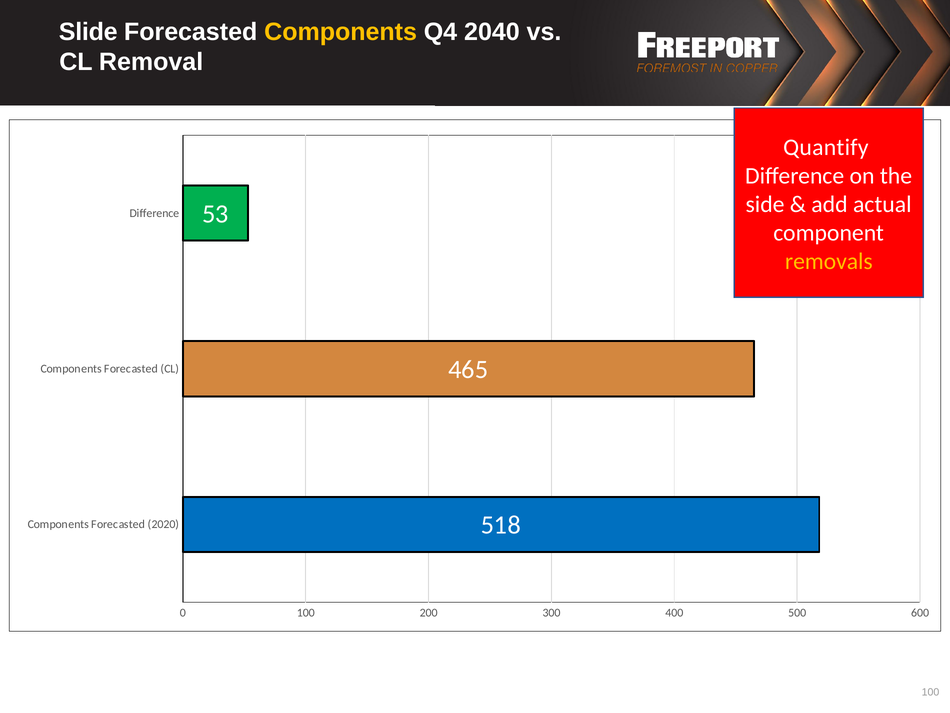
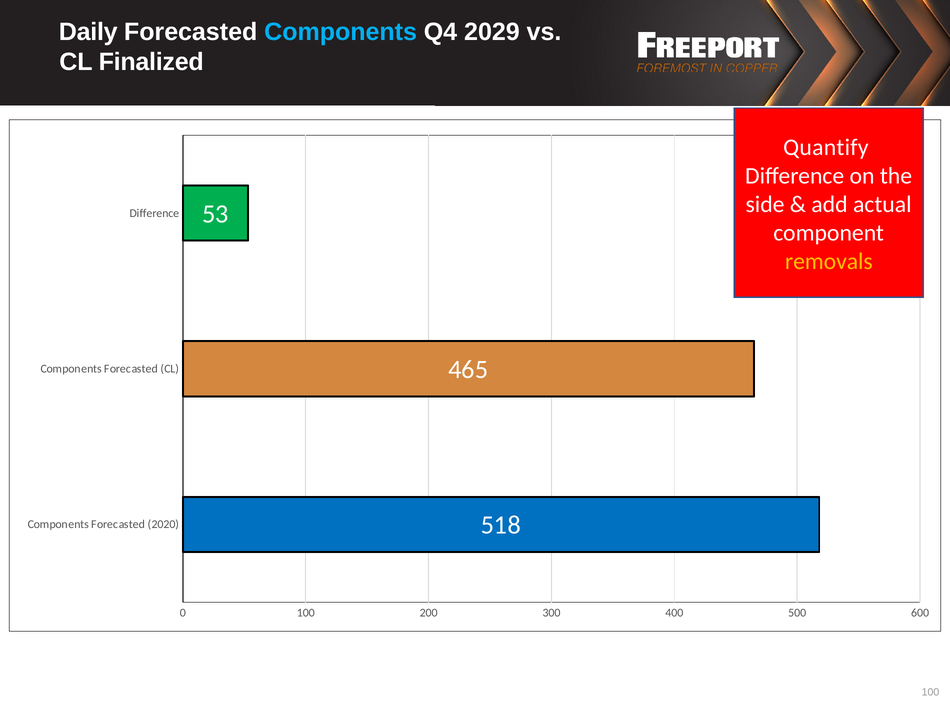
Slide: Slide -> Daily (88, 32)
Components colour: yellow -> light blue (341, 32)
2040: 2040 -> 2029 (492, 32)
Removal: Removal -> Finalized (151, 62)
